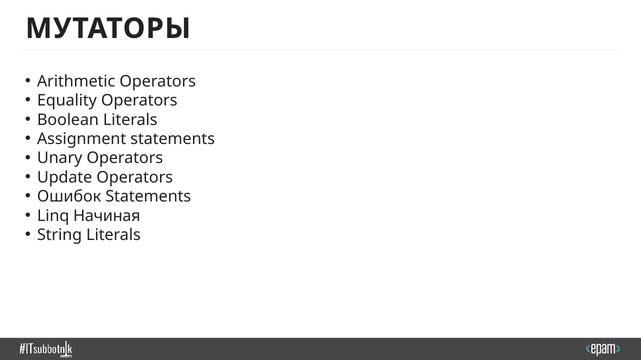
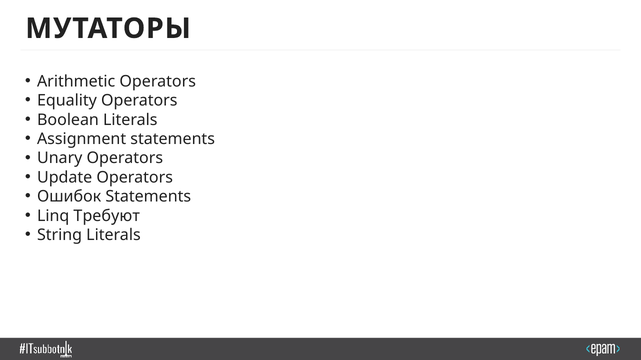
Начиная: Начиная -> Требуют (107, 216)
